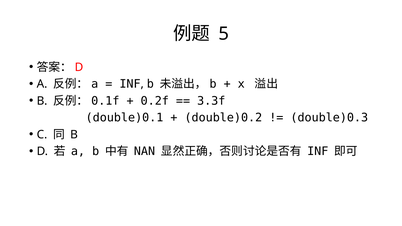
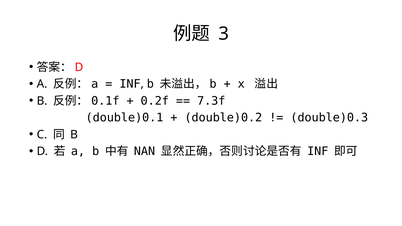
5: 5 -> 3 (224, 34)
3.3f: 3.3f -> 7.3f (211, 101)
